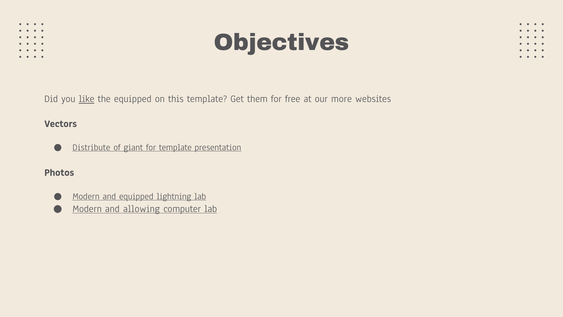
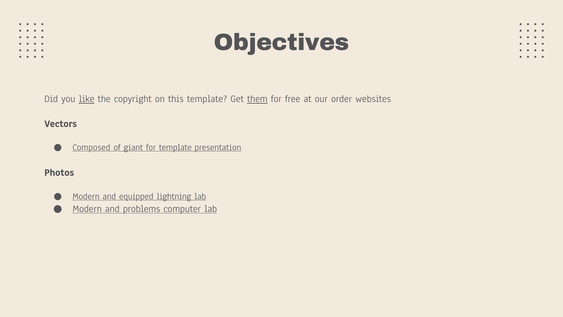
the equipped: equipped -> copyright (133, 99)
them underline: none -> present (257, 99)
more: more -> order (342, 99)
Distribute: Distribute -> Composed (91, 147)
allowing: allowing -> problems (142, 209)
